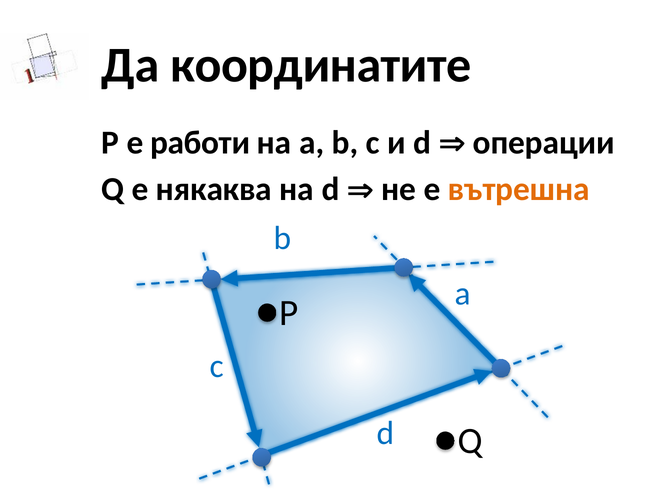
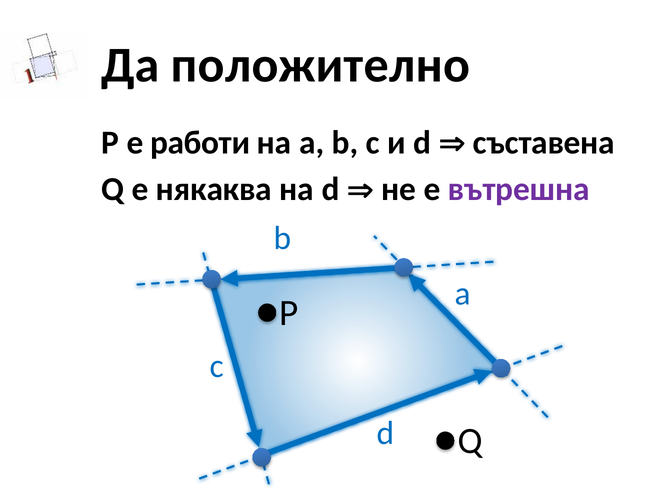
координатите: координатите -> положително (321, 65)
операции: операции -> съставена (544, 143)
вътрешна colour: orange -> purple (519, 189)
